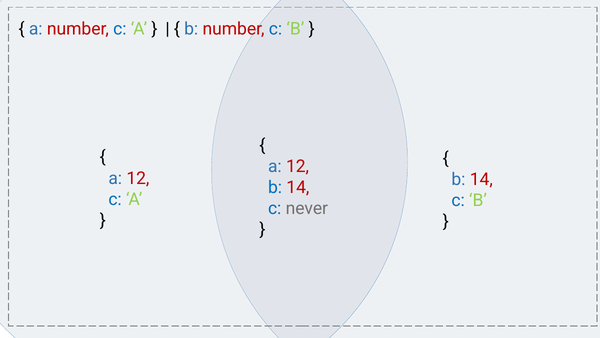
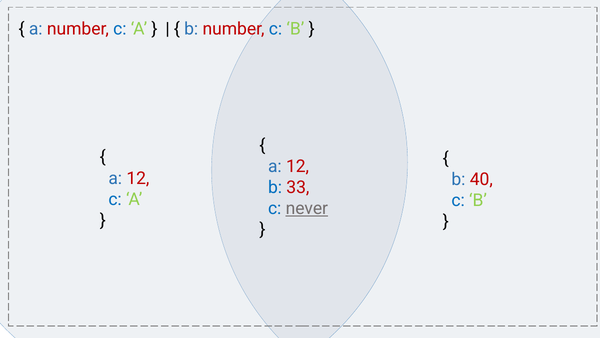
14: 14 -> 40 (481, 179)
14: 14 -> 33 (298, 187)
never underline: none -> present (307, 208)
